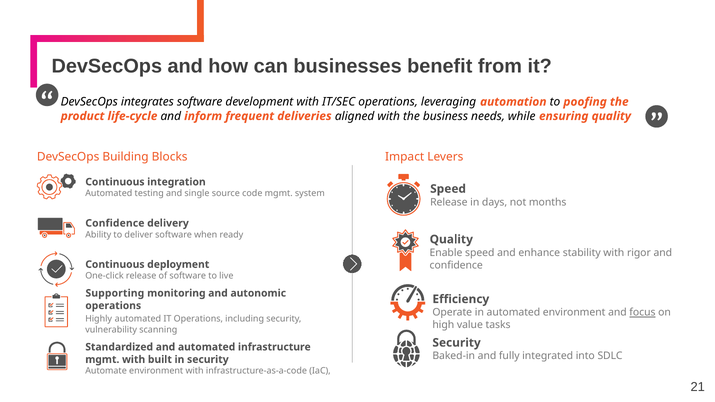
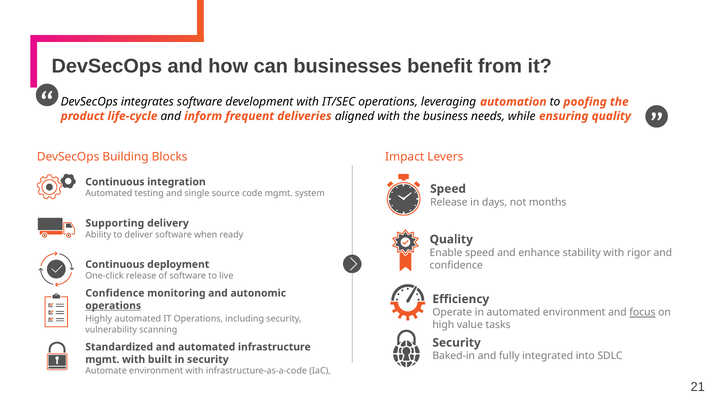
Confidence: Confidence -> Supporting (115, 223)
Supporting: Supporting -> Confidence (115, 293)
operations underline: none -> present (113, 306)
